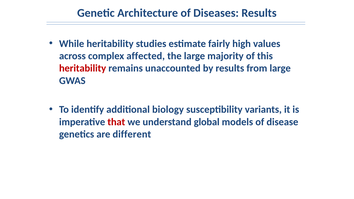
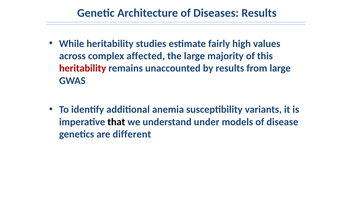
biology: biology -> anemia (168, 110)
that colour: red -> black (116, 122)
global: global -> under (207, 122)
